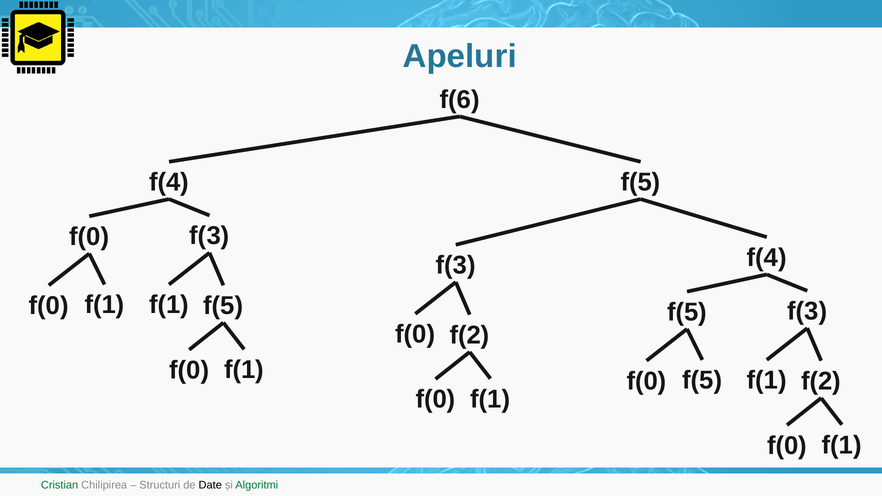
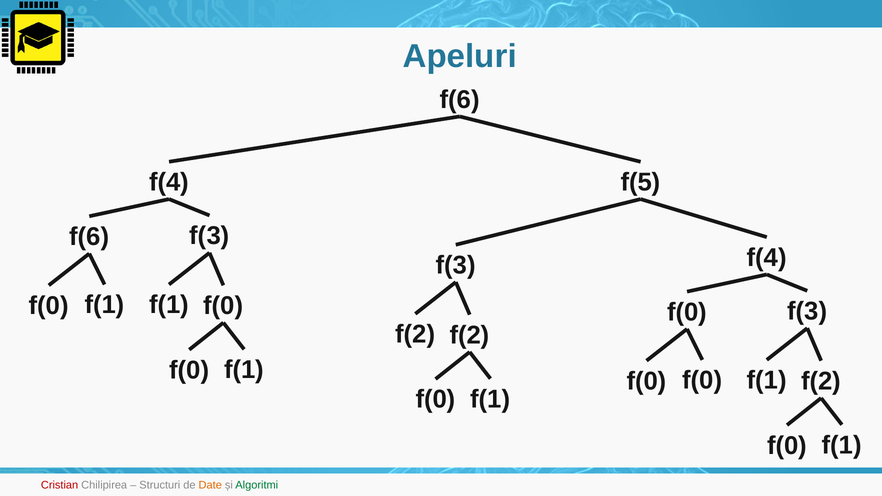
f(0: f(0 -> f(6 (89, 237)
f(1 f(5: f(5 -> f(0 (223, 306)
f(5: f(5 -> f(0 (687, 312)
f(0: f(0 -> f(2 (415, 334)
f(5: f(5 -> f(0 (702, 380)
Cristian colour: green -> red (60, 485)
Date colour: black -> orange (210, 485)
